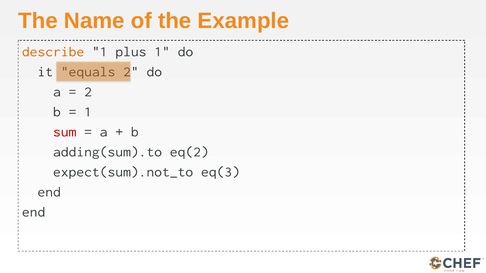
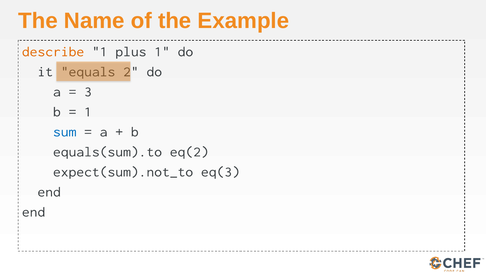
2: 2 -> 3 (88, 92)
sum colour: red -> blue (65, 132)
adding(sum).to: adding(sum).to -> equals(sum).to (107, 152)
